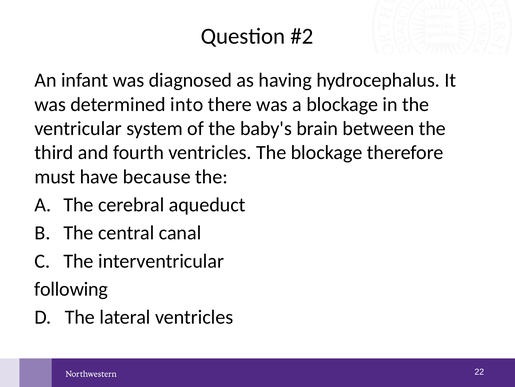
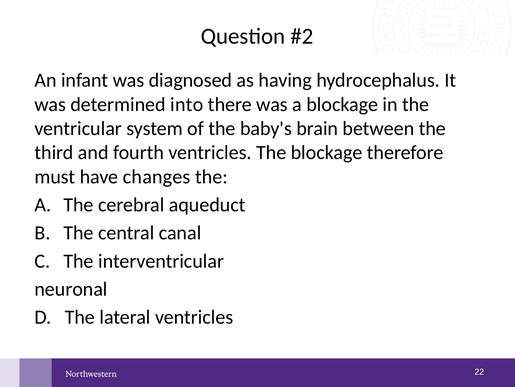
because: because -> changes (157, 176)
following: following -> neuronal (71, 289)
